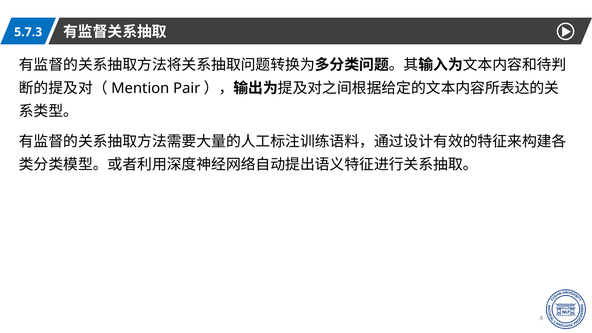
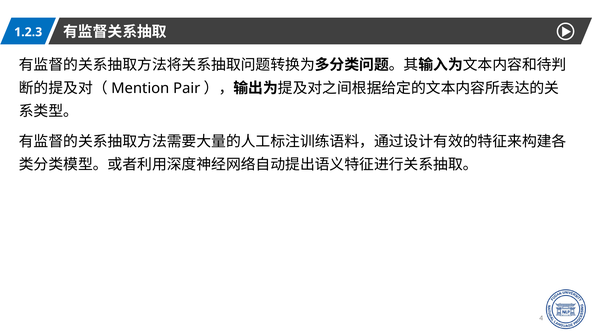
5.7.3: 5.7.3 -> 1.2.3 (28, 32)
